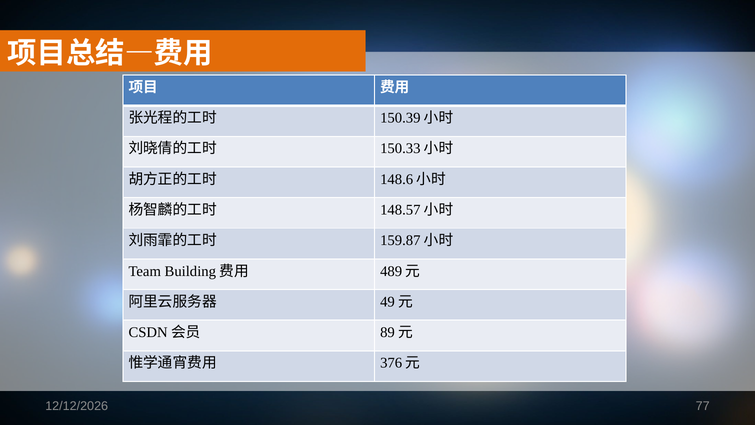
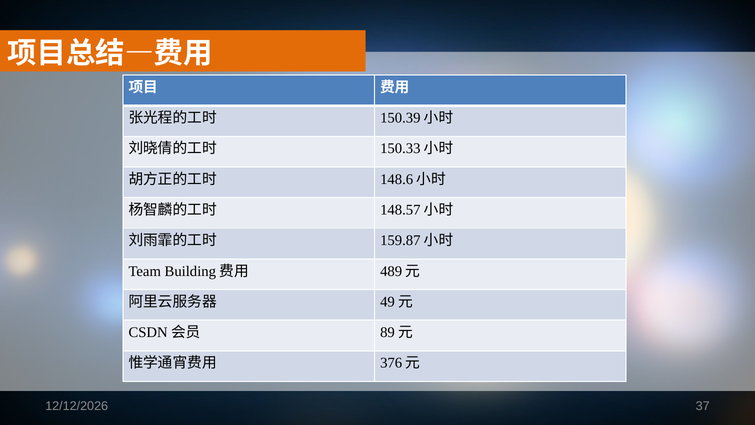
77: 77 -> 37 (703, 406)
